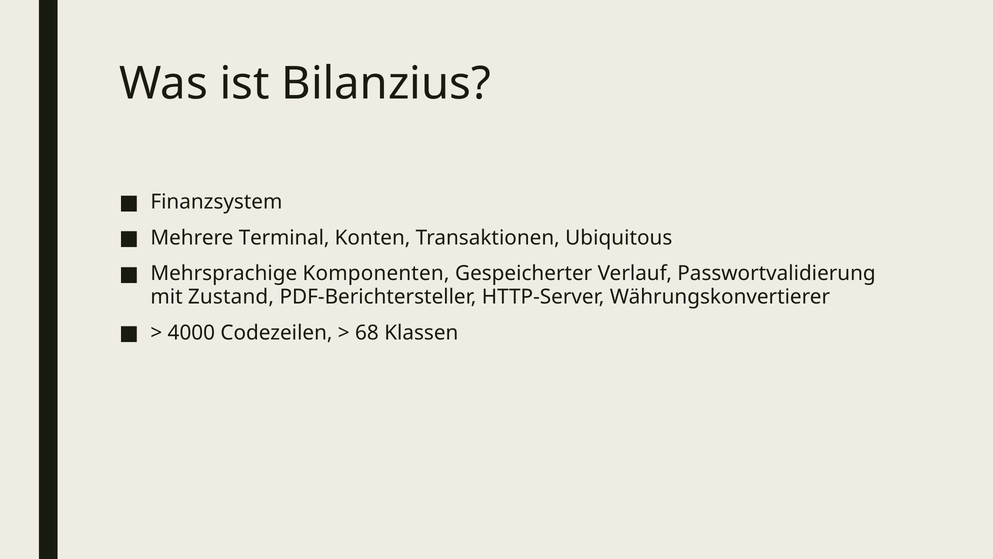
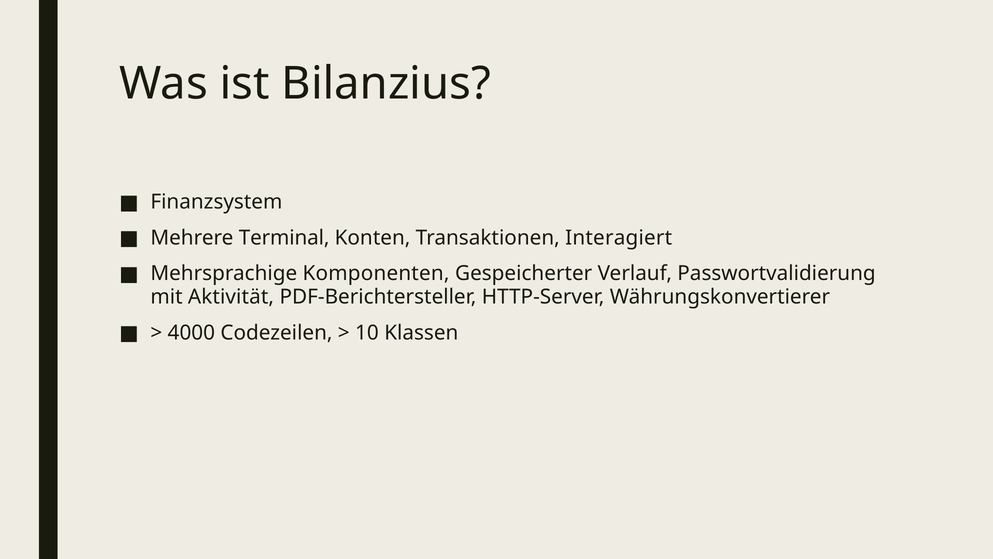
Ubiquitous: Ubiquitous -> Interagiert (619, 238)
Zustand: Zustand -> Aktivität (231, 297)
68: 68 -> 10 (367, 332)
